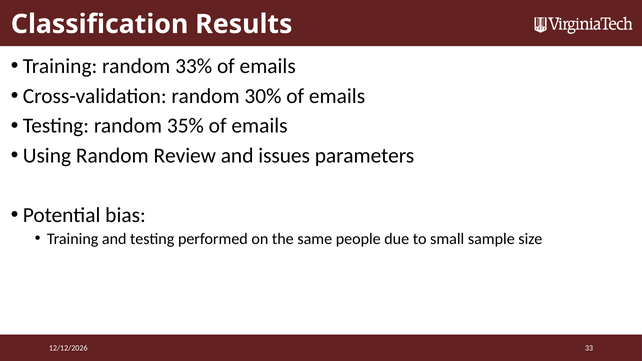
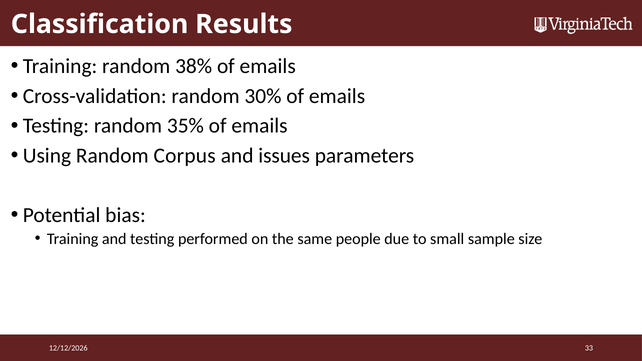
33%: 33% -> 38% (194, 66)
Review: Review -> Corpus (185, 156)
